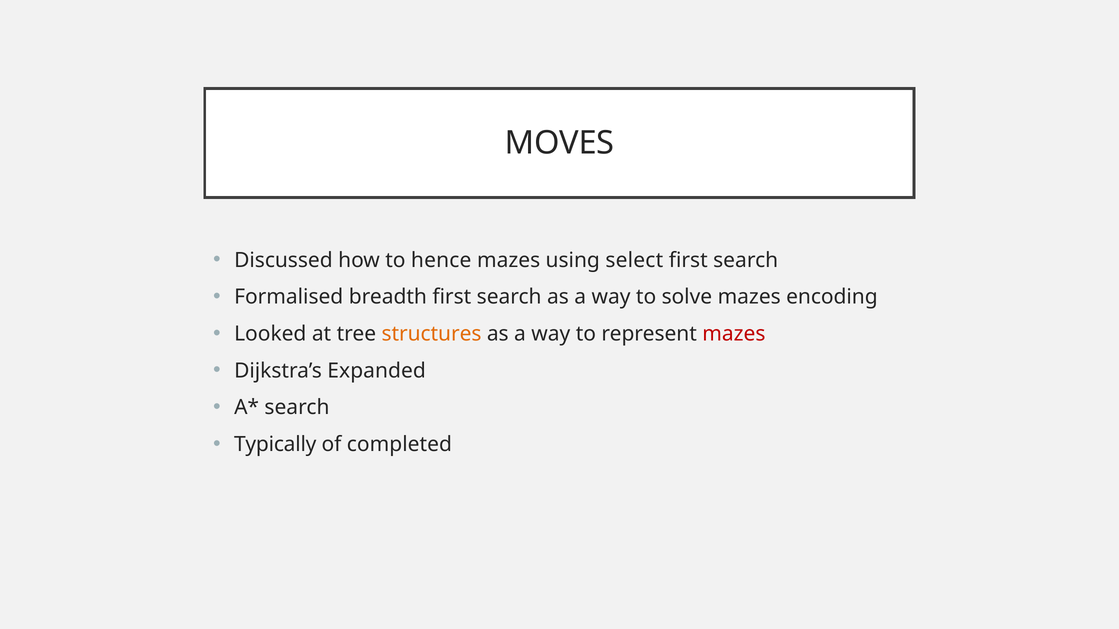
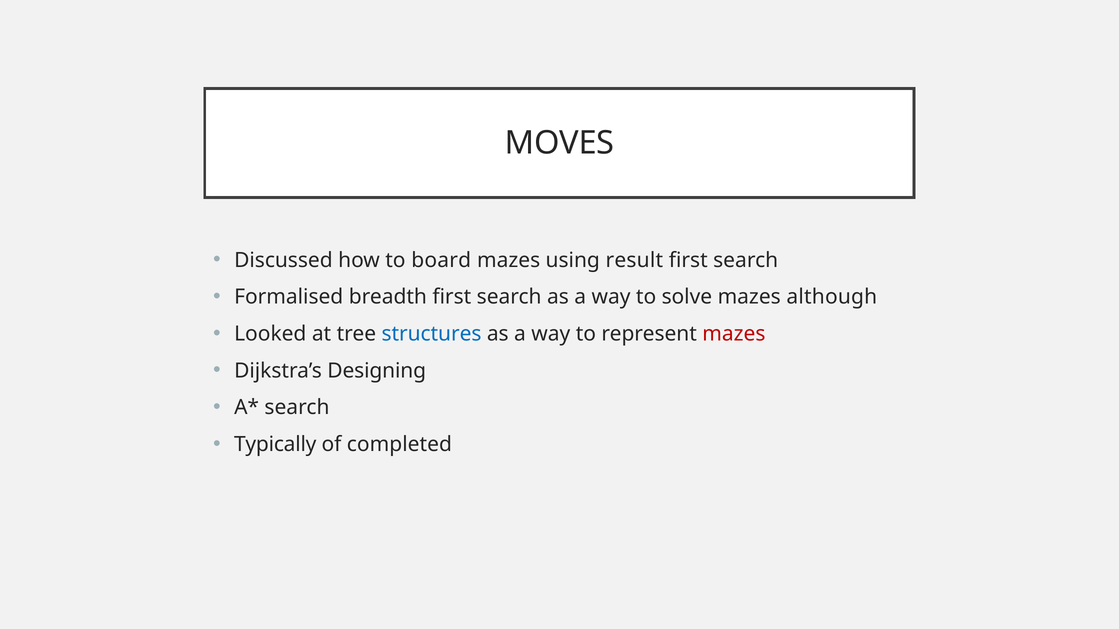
hence: hence -> board (441, 260)
select: select -> result (634, 260)
encoding: encoding -> although (832, 297)
structures colour: orange -> blue (432, 334)
Expanded: Expanded -> Designing (377, 371)
